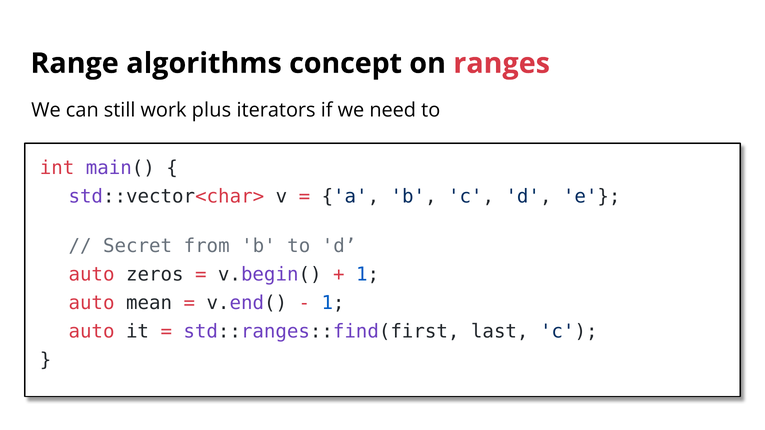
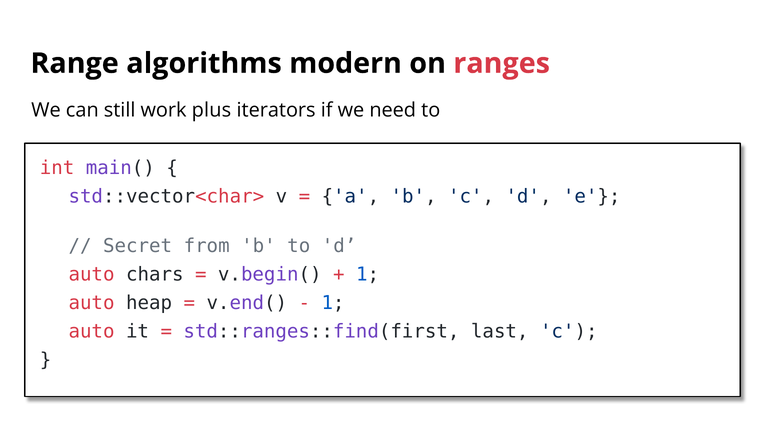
concept: concept -> modern (346, 63)
zeros: zeros -> chars (155, 275)
mean: mean -> heap (149, 303)
